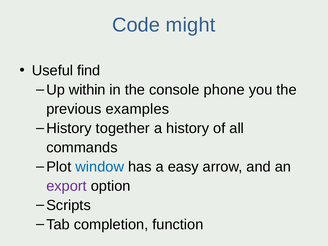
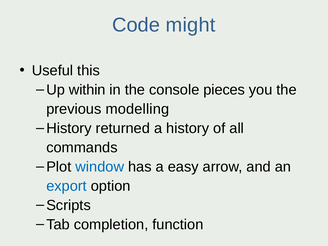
find: find -> this (89, 71)
phone: phone -> pieces (224, 90)
examples: examples -> modelling (137, 109)
together: together -> returned (123, 128)
export colour: purple -> blue (67, 186)
